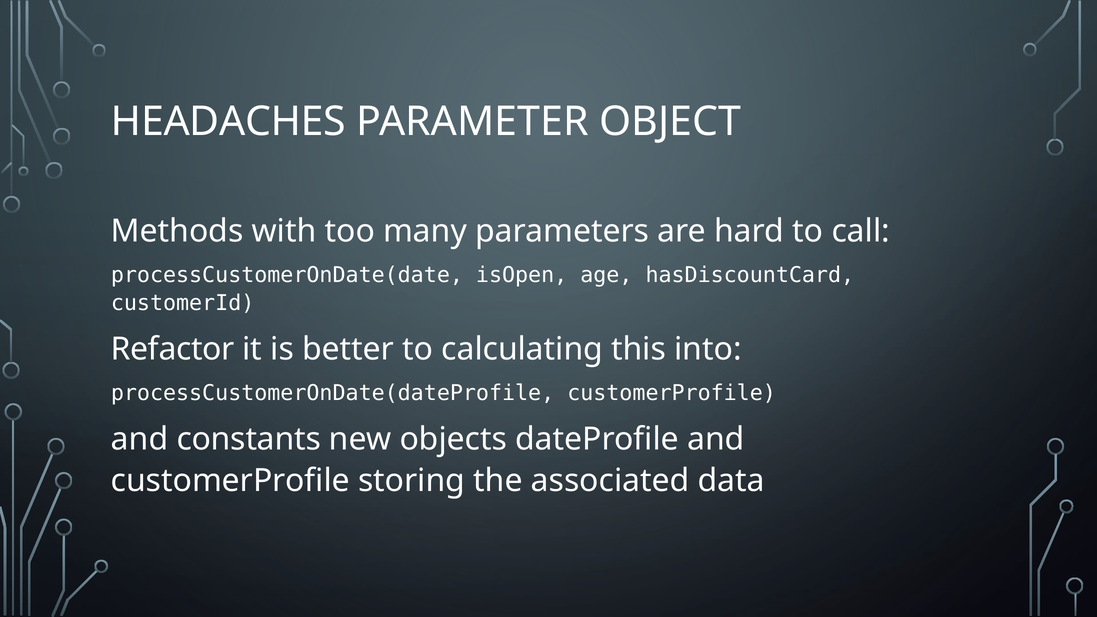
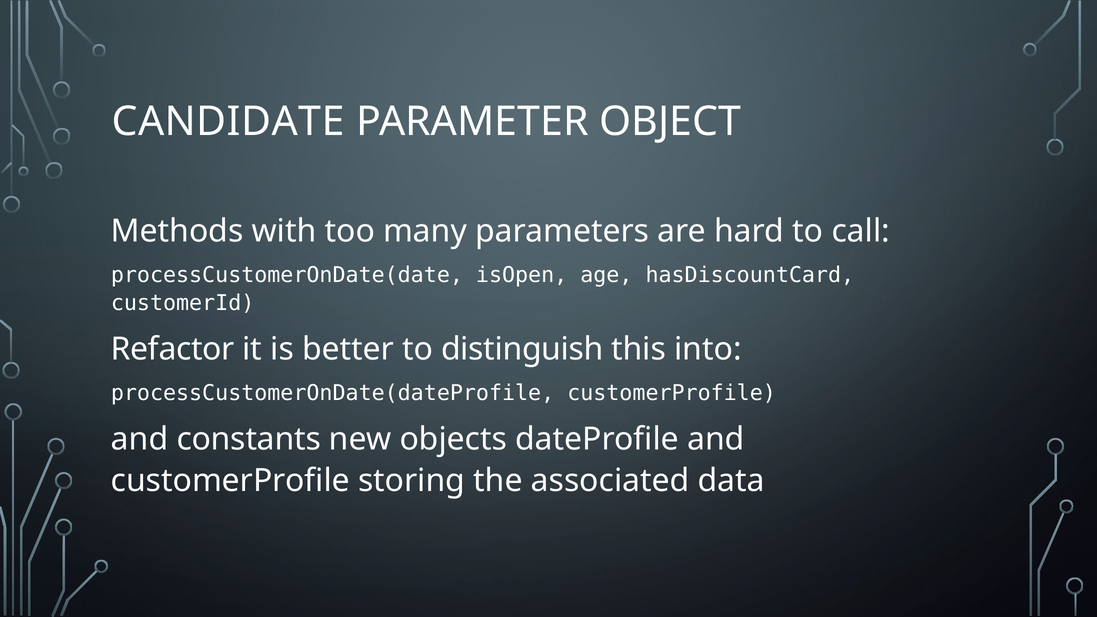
HEADACHES: HEADACHES -> CANDIDATE (228, 122)
calculating: calculating -> distinguish (522, 349)
